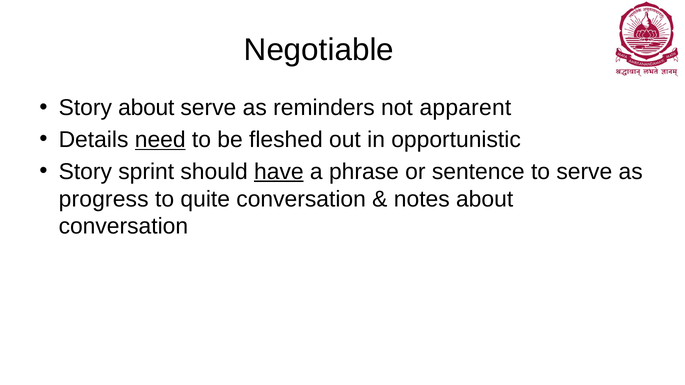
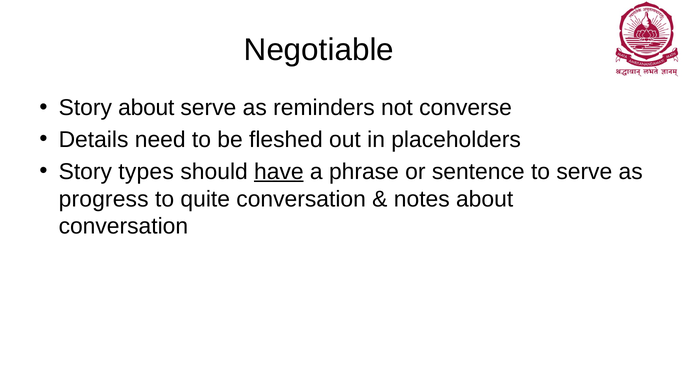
apparent: apparent -> converse (466, 108)
need underline: present -> none (160, 140)
opportunistic: opportunistic -> placeholders (456, 140)
sprint: sprint -> types (146, 172)
